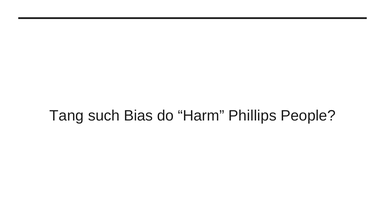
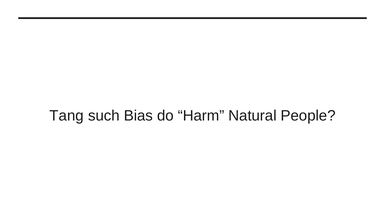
Phillips: Phillips -> Natural (253, 115)
